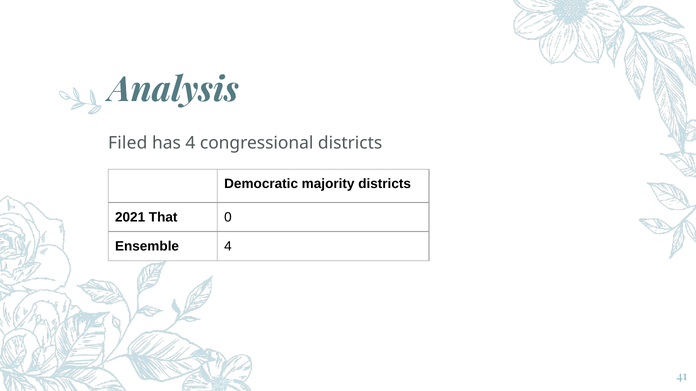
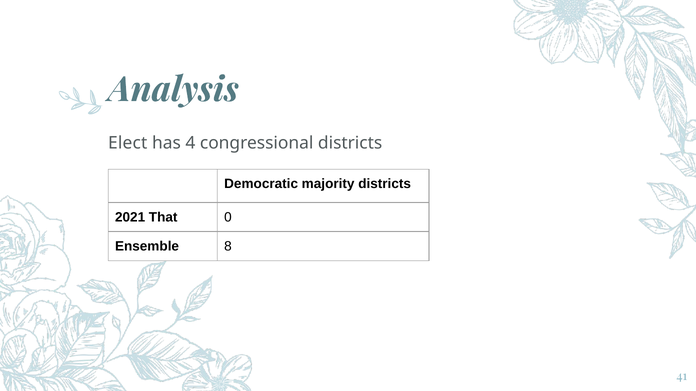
Filed: Filed -> Elect (128, 143)
Ensemble 4: 4 -> 8 (228, 247)
